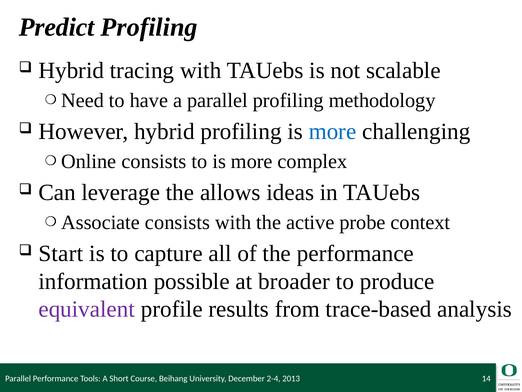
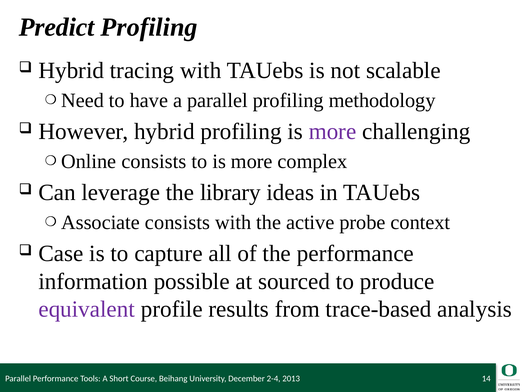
more colour: blue -> purple (333, 131)
allows: allows -> library (230, 192)
Start: Start -> Case (61, 253)
broader: broader -> sourced (294, 281)
